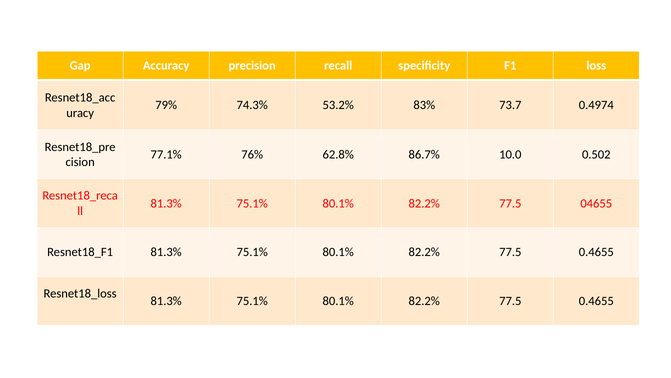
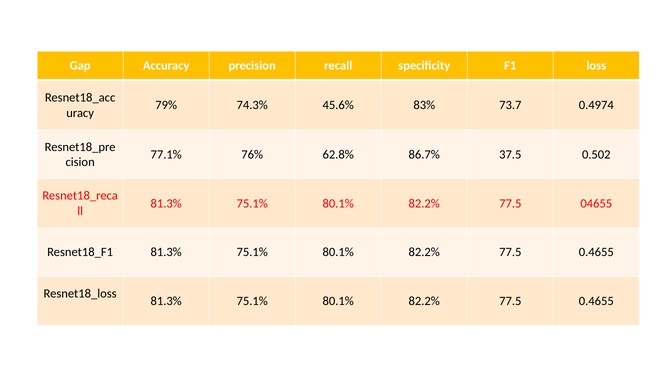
53.2%: 53.2% -> 45.6% (338, 105)
10.0: 10.0 -> 37.5 (510, 154)
